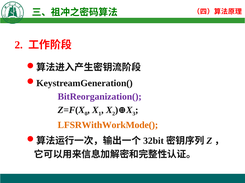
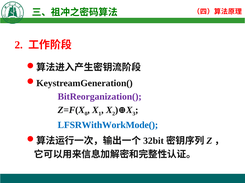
LFSRWithWorkMode( colour: orange -> blue (108, 126)
